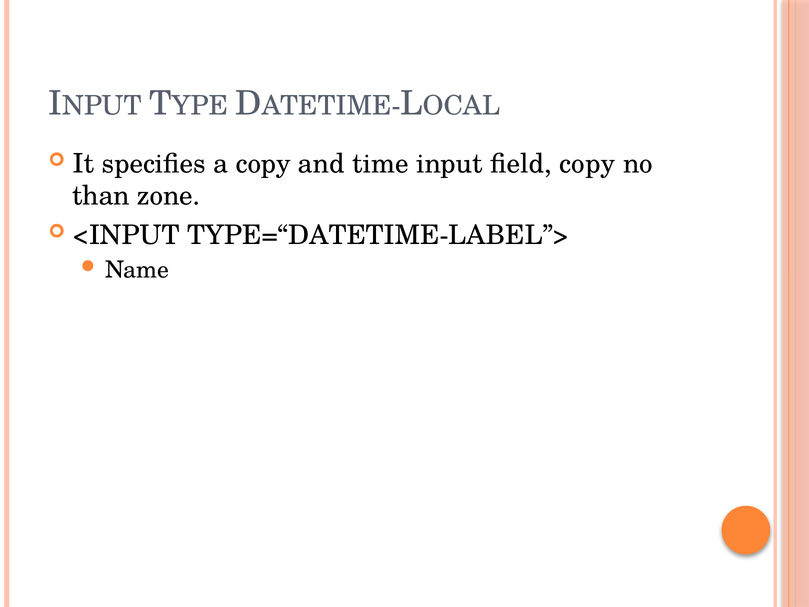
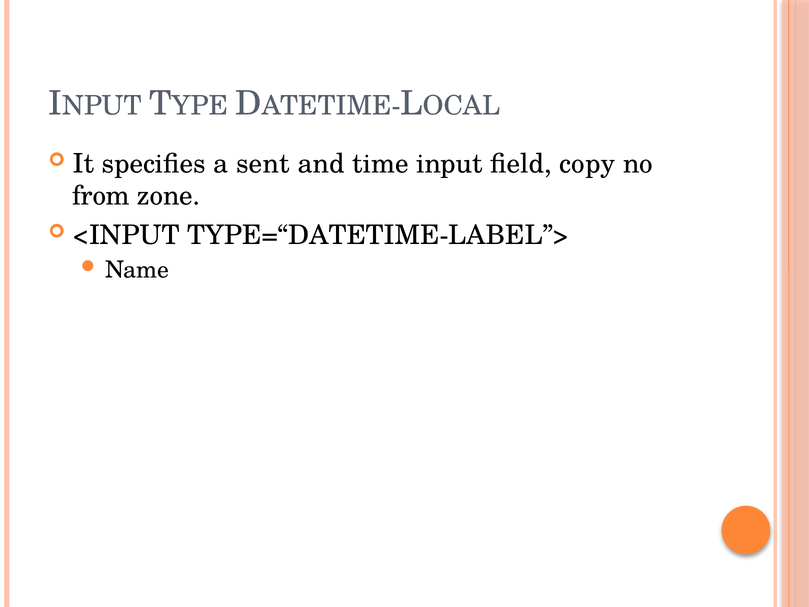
a copy: copy -> sent (263, 164)
than: than -> from (101, 196)
